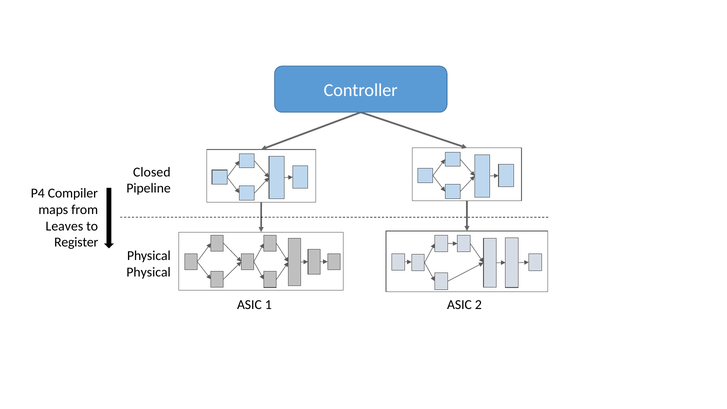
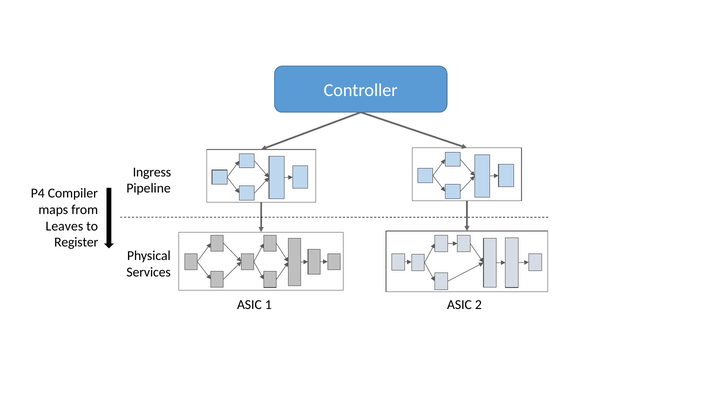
Closed: Closed -> Ingress (152, 172)
Physical: Physical -> Services (149, 272)
